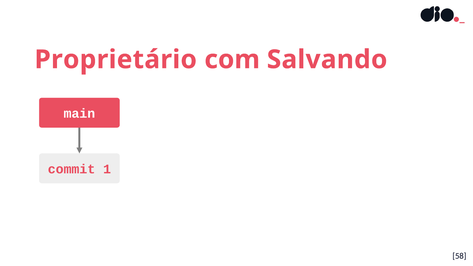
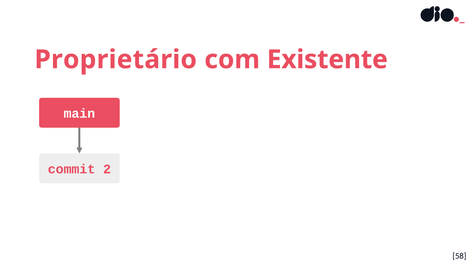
Salvando: Salvando -> Existente (327, 60)
1: 1 -> 2 (107, 169)
